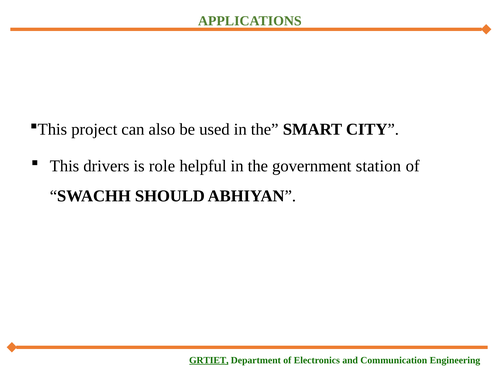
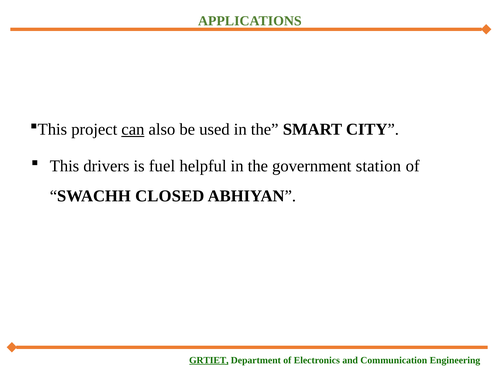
can underline: none -> present (133, 130)
role: role -> fuel (162, 166)
SHOULD: SHOULD -> CLOSED (170, 196)
